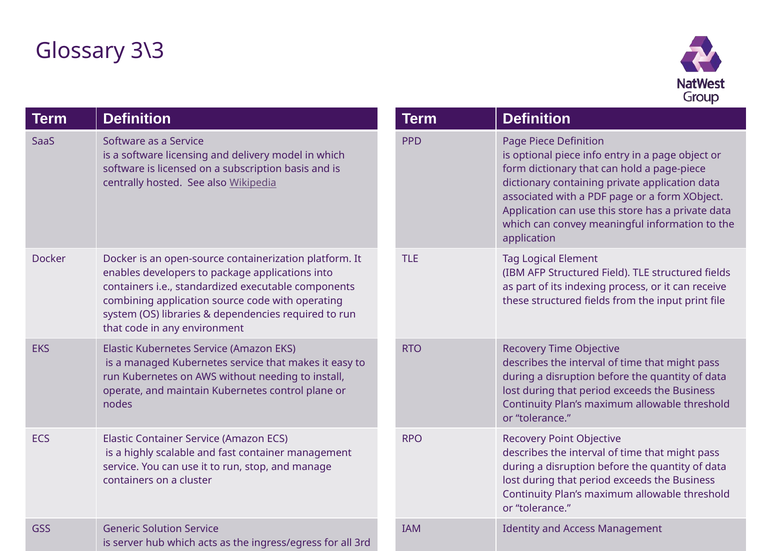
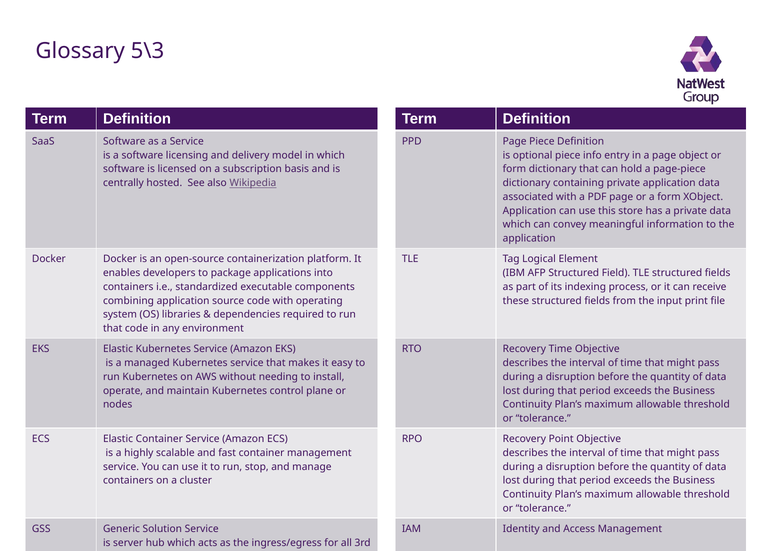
3\3: 3\3 -> 5\3 (147, 51)
